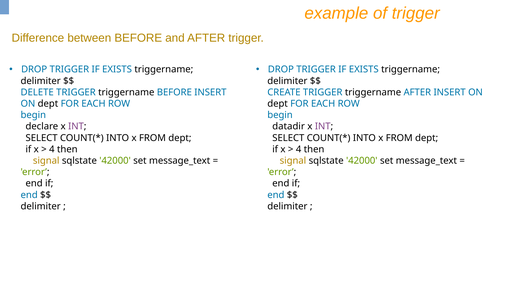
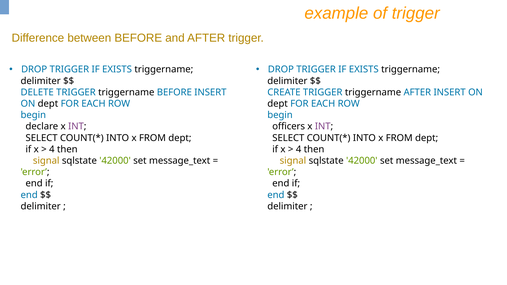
datadir: datadir -> officers (289, 127)
